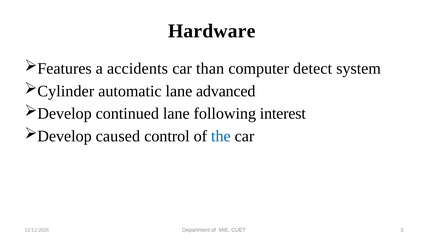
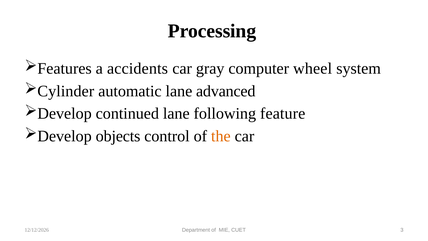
Hardware: Hardware -> Processing (212, 31)
than: than -> gray (210, 69)
detect: detect -> wheel (313, 69)
interest: interest -> feature (283, 113)
caused: caused -> objects (118, 136)
the colour: blue -> orange (221, 136)
